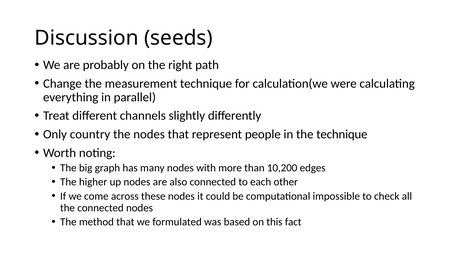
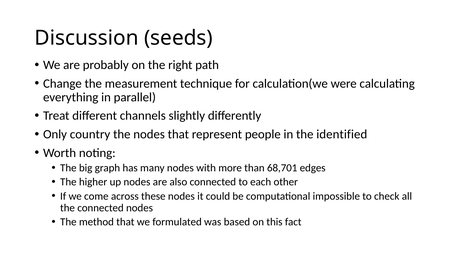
the technique: technique -> identified (342, 134)
10,200: 10,200 -> 68,701 (282, 168)
